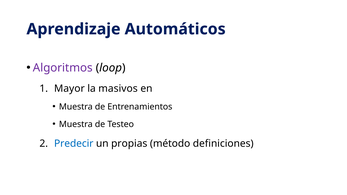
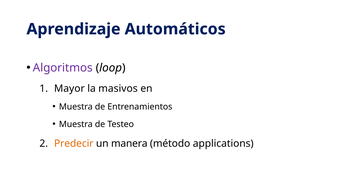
Predecir colour: blue -> orange (74, 144)
propias: propias -> manera (129, 144)
definiciones: definiciones -> applications (223, 144)
